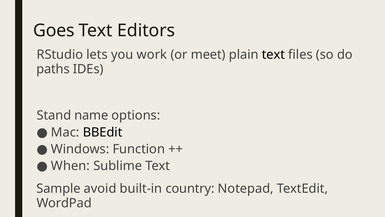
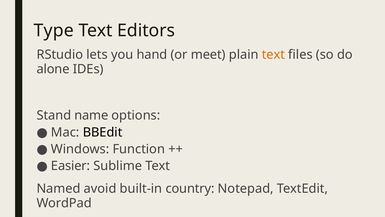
Goes: Goes -> Type (54, 30)
work: work -> hand (152, 55)
text colour: black -> orange (273, 55)
paths: paths -> alone (53, 69)
When: When -> Easier (71, 166)
Sample: Sample -> Named (58, 188)
